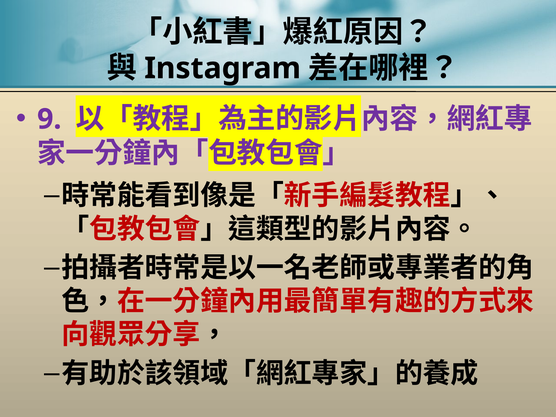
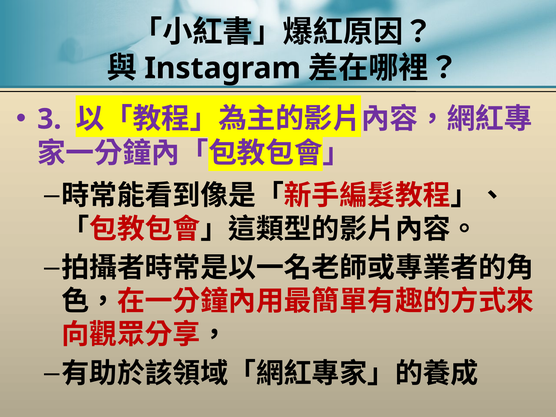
9: 9 -> 3 (49, 119)
